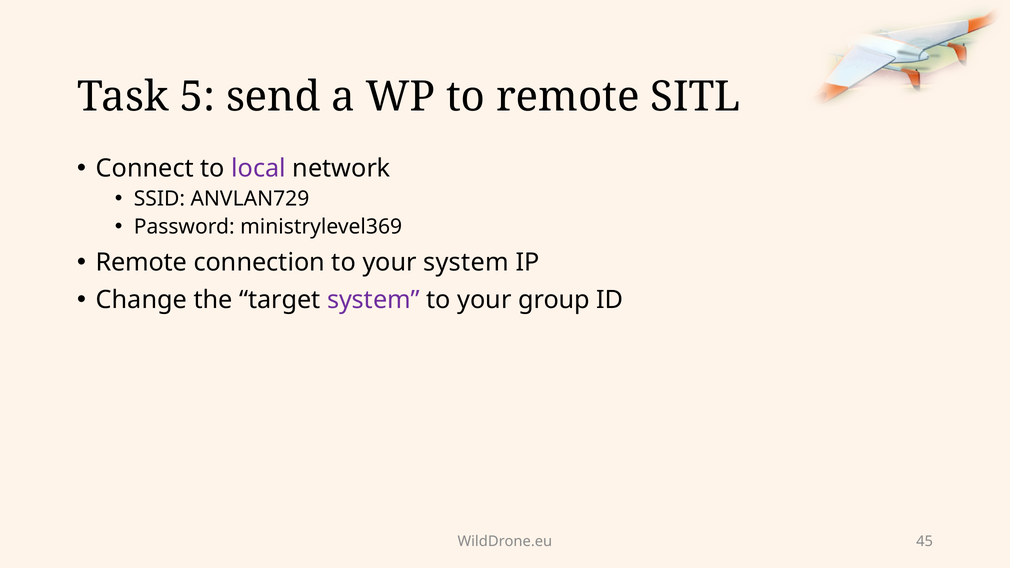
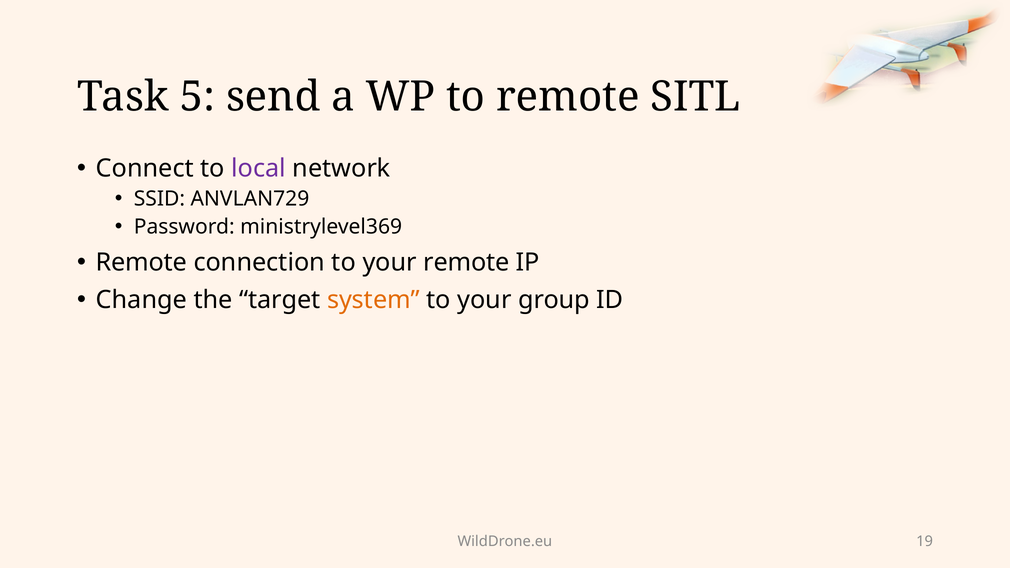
your system: system -> remote (466, 262)
system colour: purple -> orange (373, 300)
45: 45 -> 19 (925, 542)
